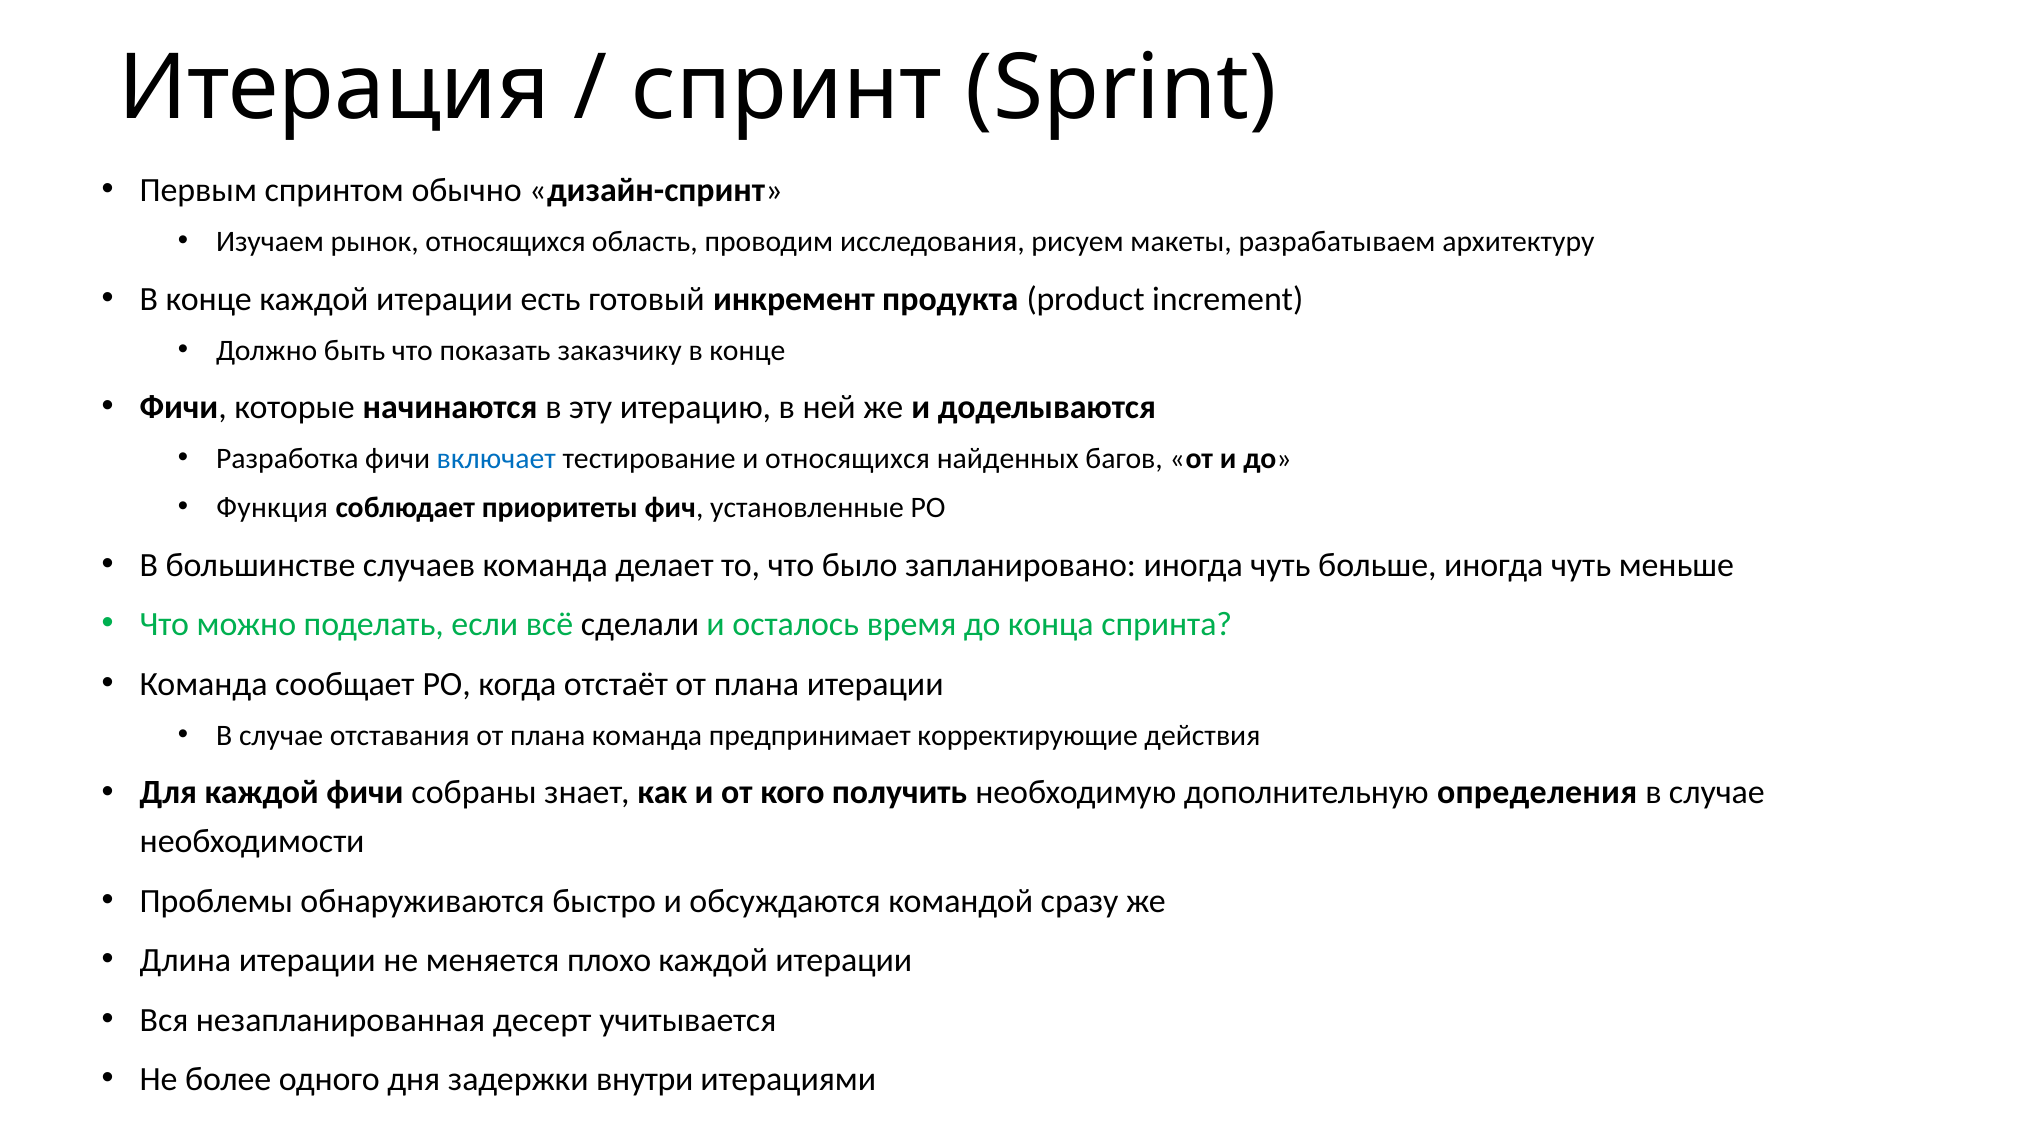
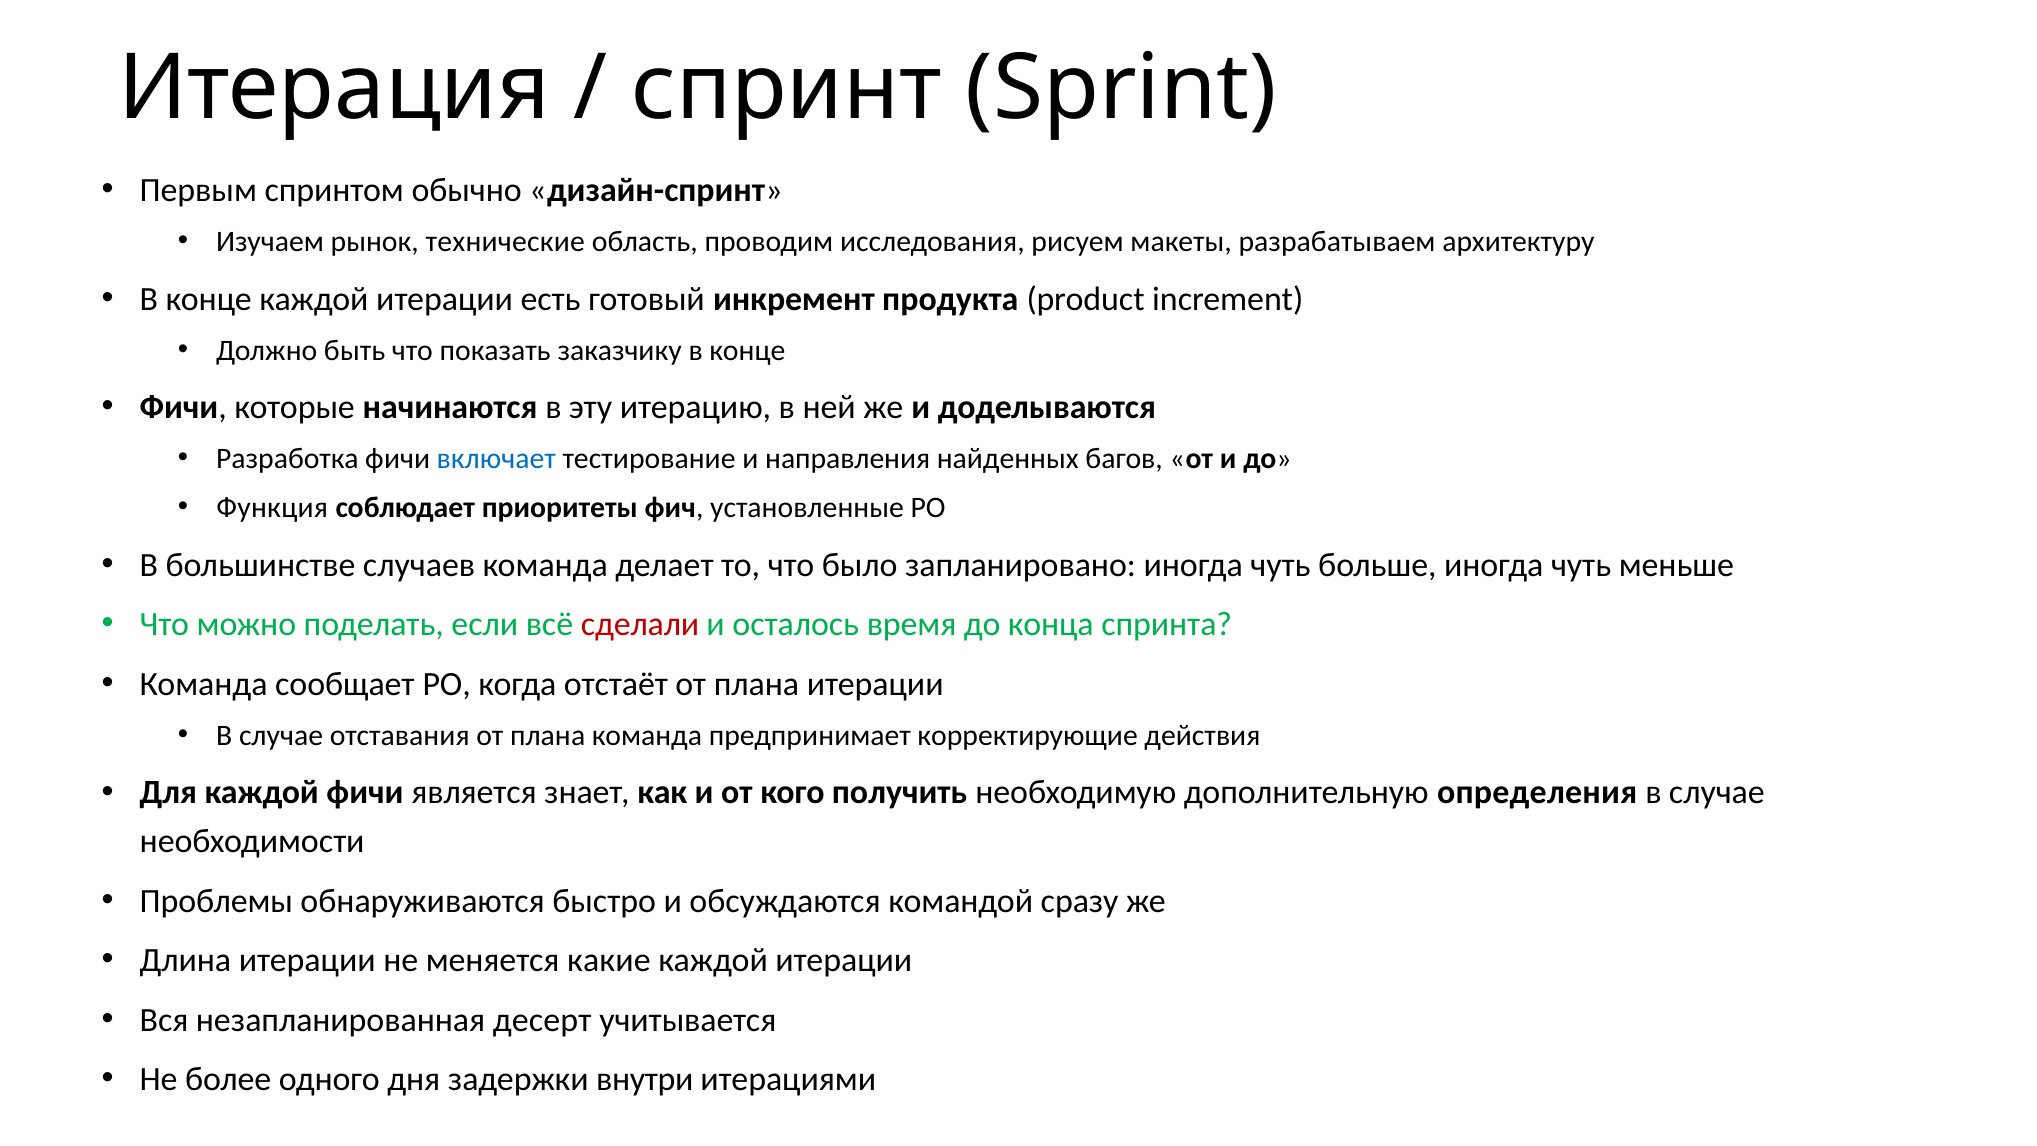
рынок относящихся: относящихся -> технические (505, 242)
и относящихся: относящихся -> направления (848, 459)
сделали colour: black -> red (640, 625)
собраны: собраны -> является (474, 793)
плохо: плохо -> какие (609, 960)
